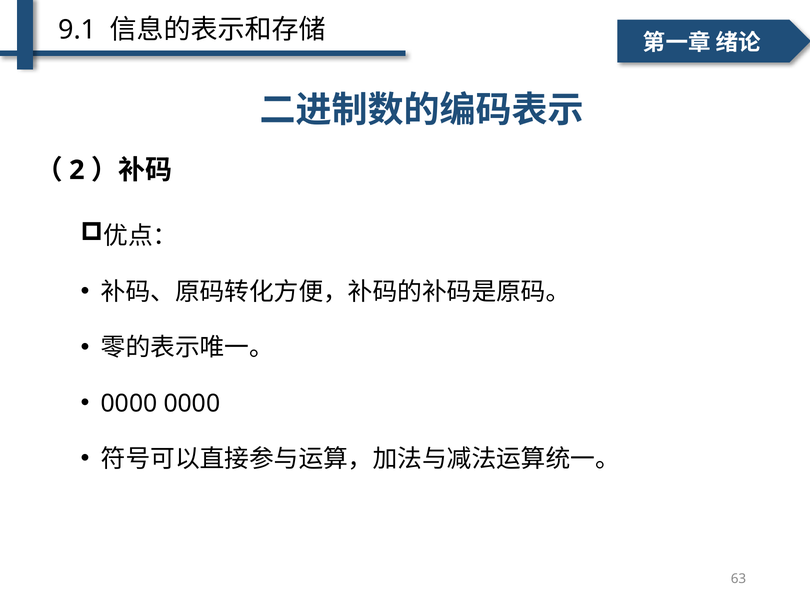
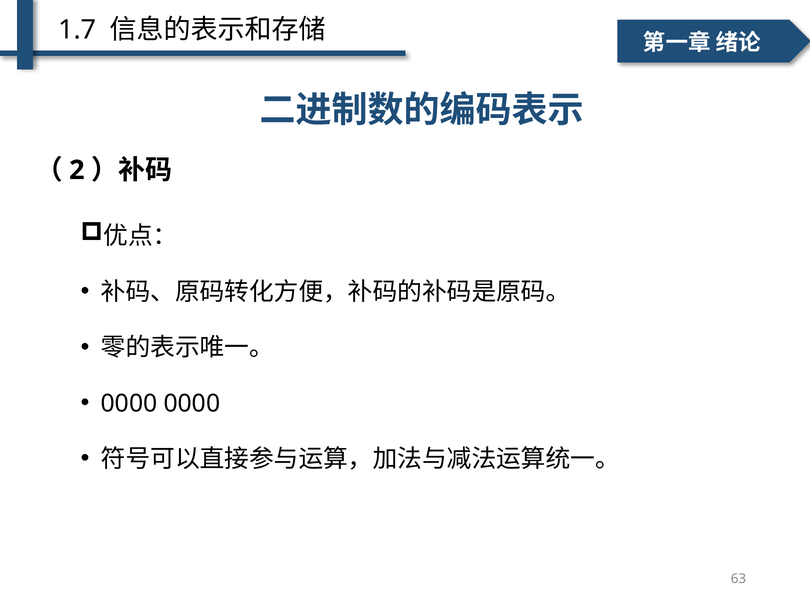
9.1: 9.1 -> 1.7 (77, 30)
